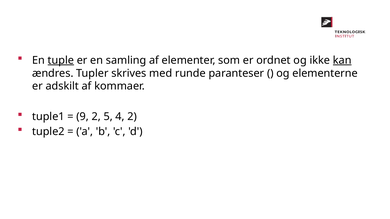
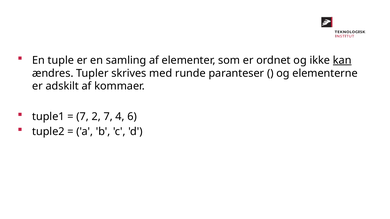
tuple underline: present -> none (61, 60)
9: 9 -> 7 (83, 117)
2 5: 5 -> 7 (108, 117)
4 2: 2 -> 6 (132, 117)
